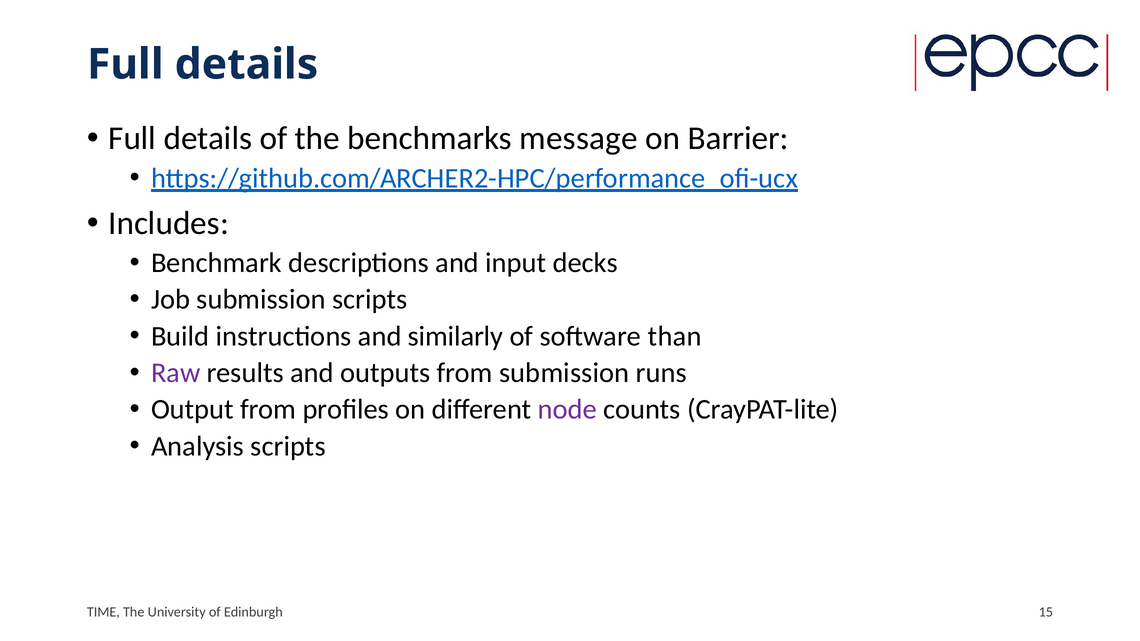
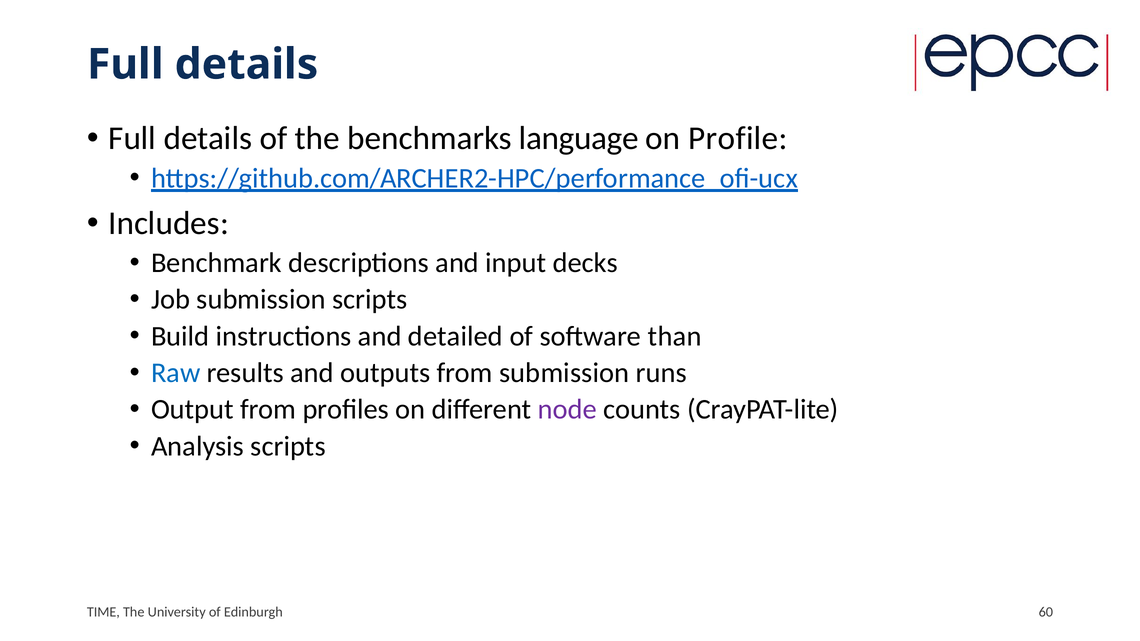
message: message -> language (579, 139)
Barrier: Barrier -> Profile (738, 139)
similarly: similarly -> detailed (455, 336)
Raw colour: purple -> blue (176, 373)
15: 15 -> 60 (1046, 612)
